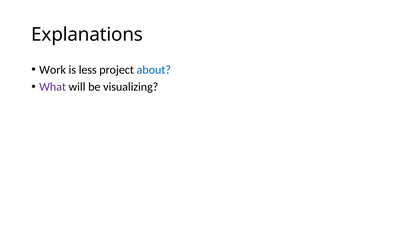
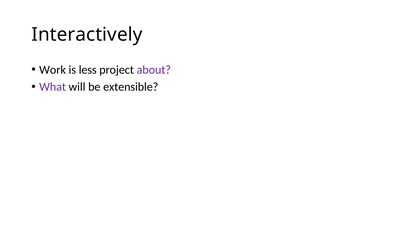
Explanations: Explanations -> Interactively (87, 35)
about colour: blue -> purple (154, 70)
visualizing: visualizing -> extensible (131, 87)
